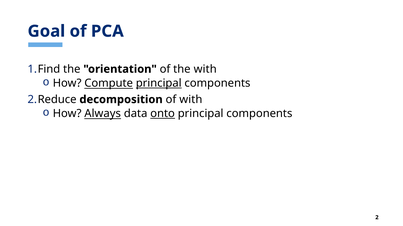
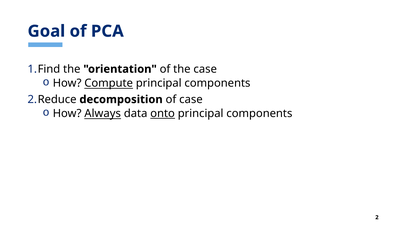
the with: with -> case (205, 69)
principal underline: present -> none (159, 83)
of with: with -> case (191, 100)
